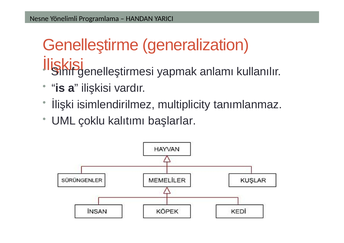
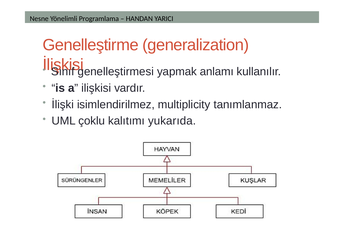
başlarlar: başlarlar -> yukarıda (172, 121)
